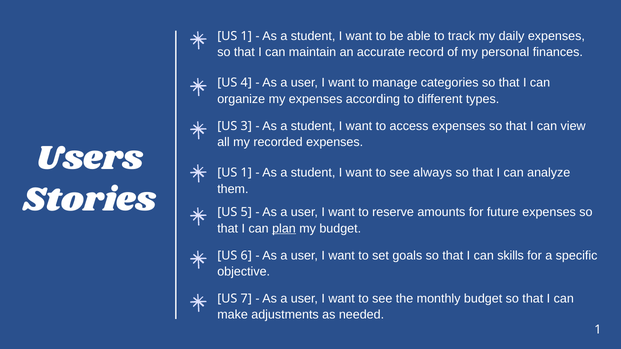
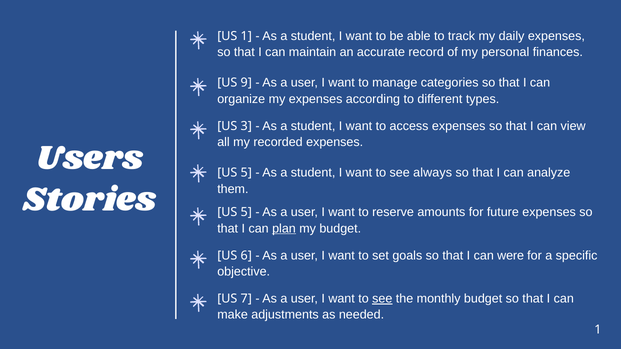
4: 4 -> 9 (246, 83)
1: 1 -> 5 (246, 173)
skills: skills -> were (511, 256)
see underline: none -> present (382, 299)
